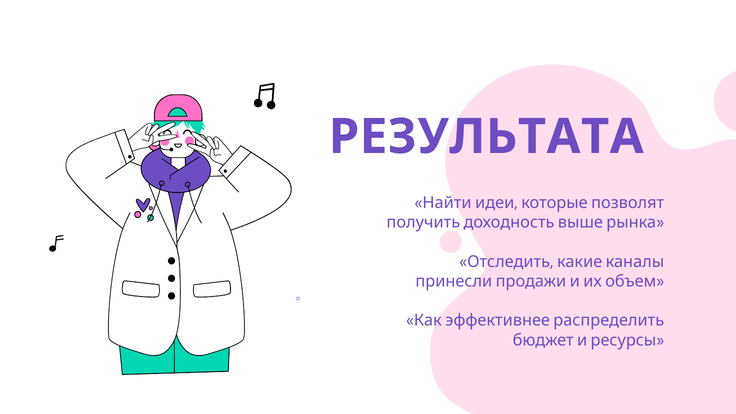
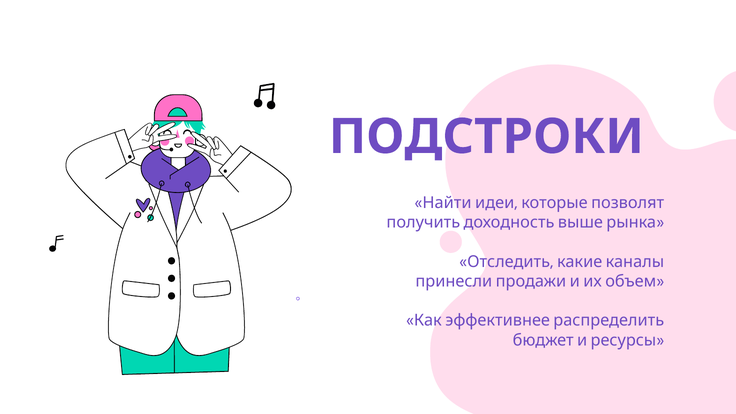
РЕЗУЛЬТАТА: РЕЗУЛЬТАТА -> ПОДСТРОКИ (486, 137)
